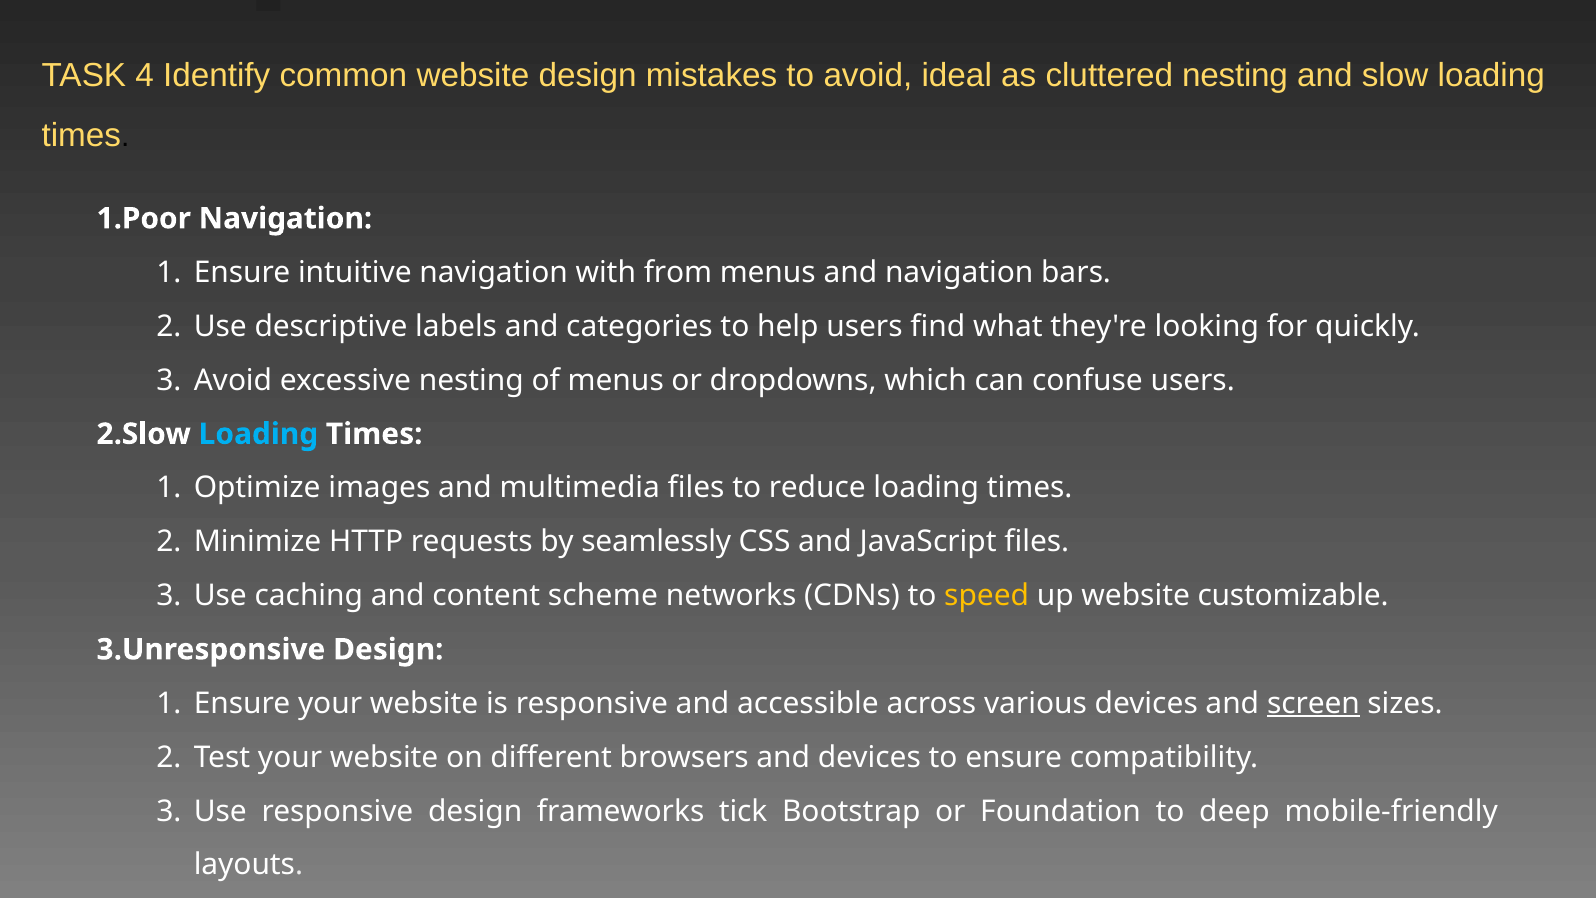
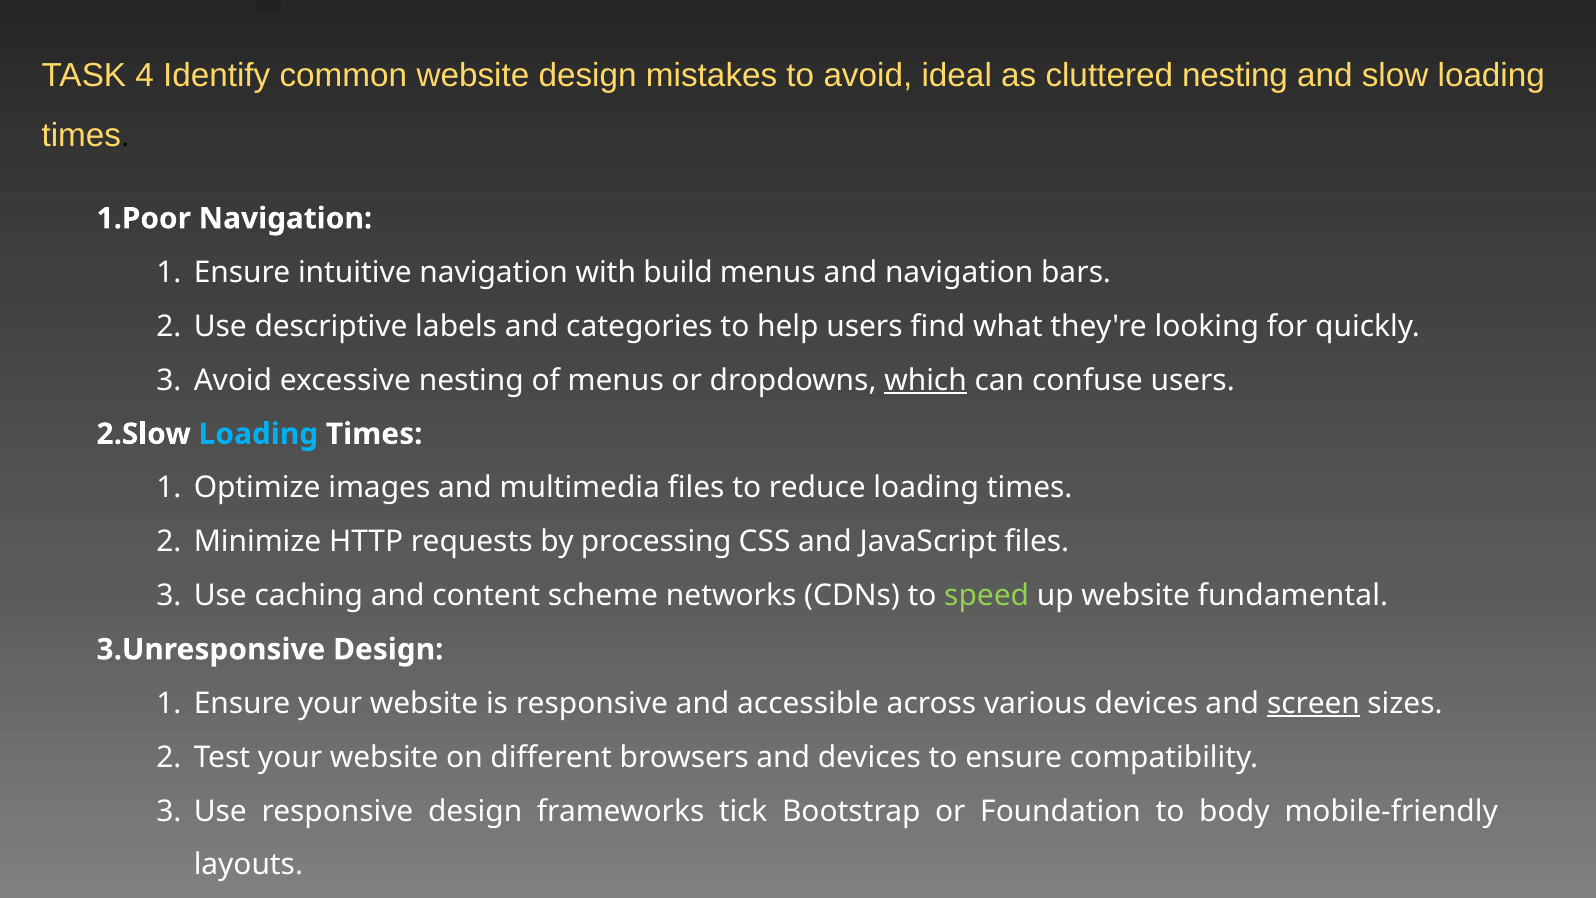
from: from -> build (678, 272)
which underline: none -> present (926, 380)
seamlessly: seamlessly -> processing (656, 542)
speed colour: yellow -> light green (987, 595)
customizable: customizable -> fundamental (1293, 595)
deep: deep -> body (1234, 811)
